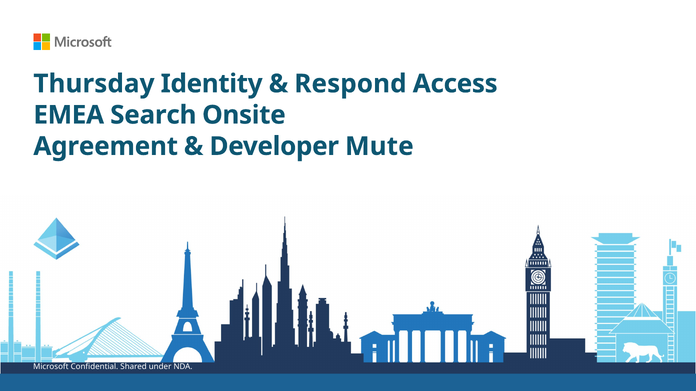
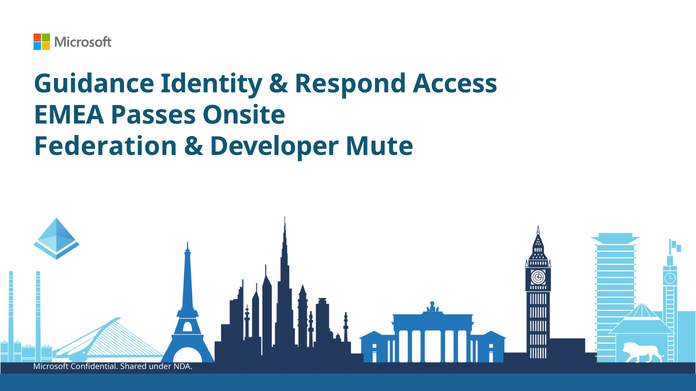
Thursday: Thursday -> Guidance (94, 84)
Search: Search -> Passes (153, 115)
Agreement: Agreement -> Federation (105, 146)
